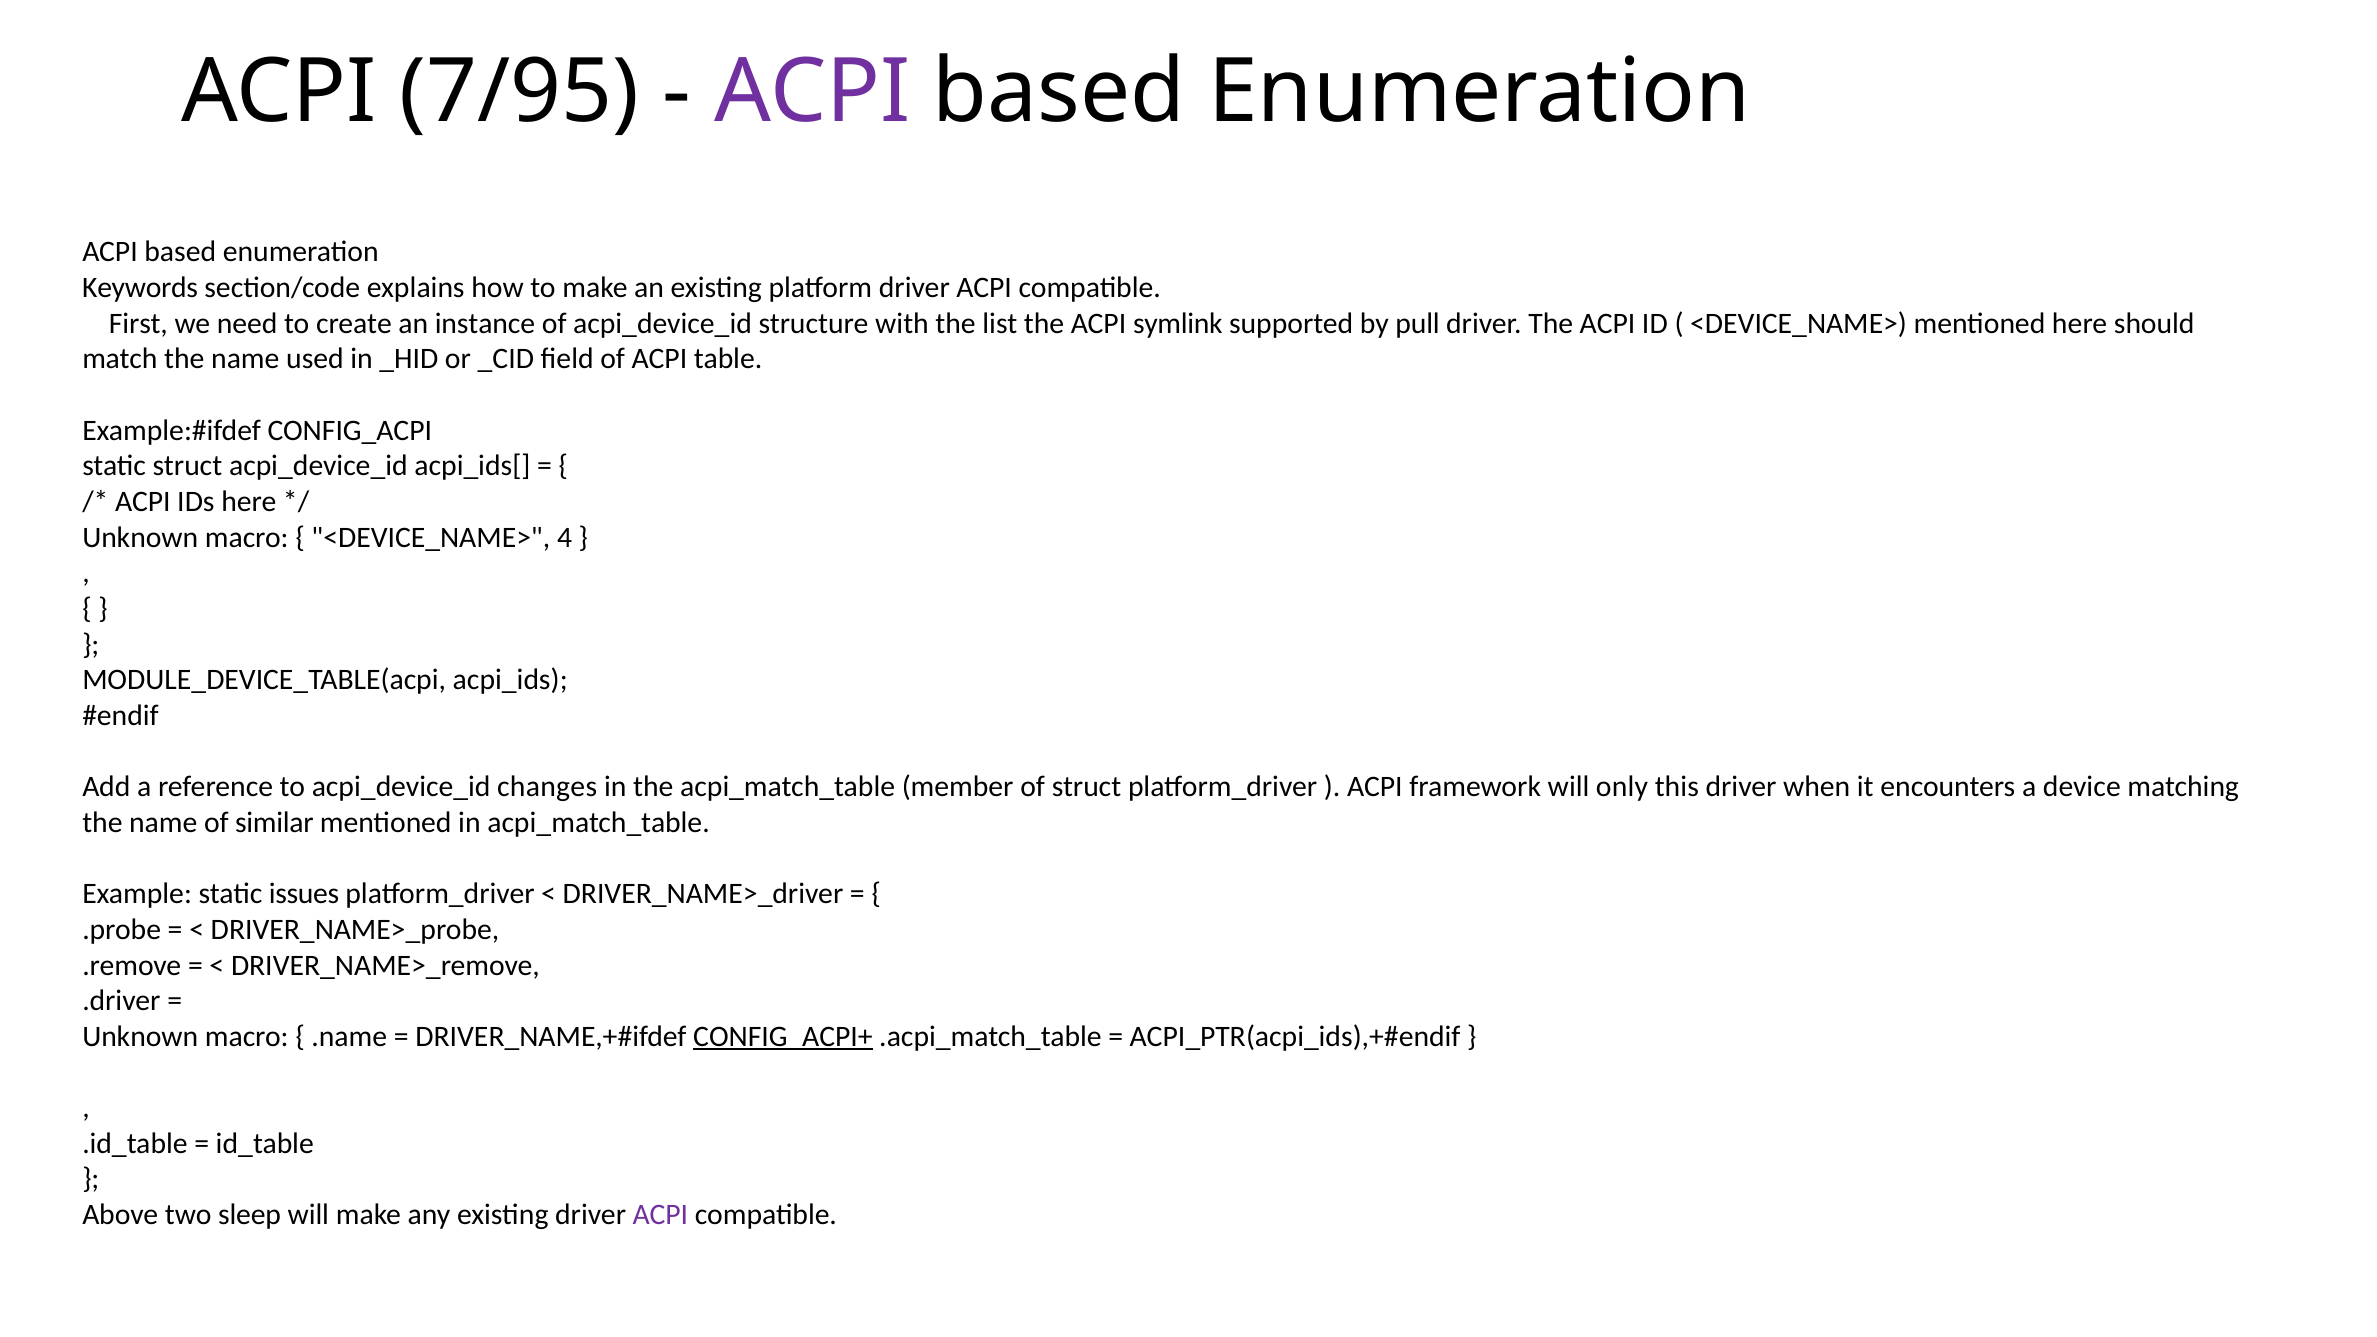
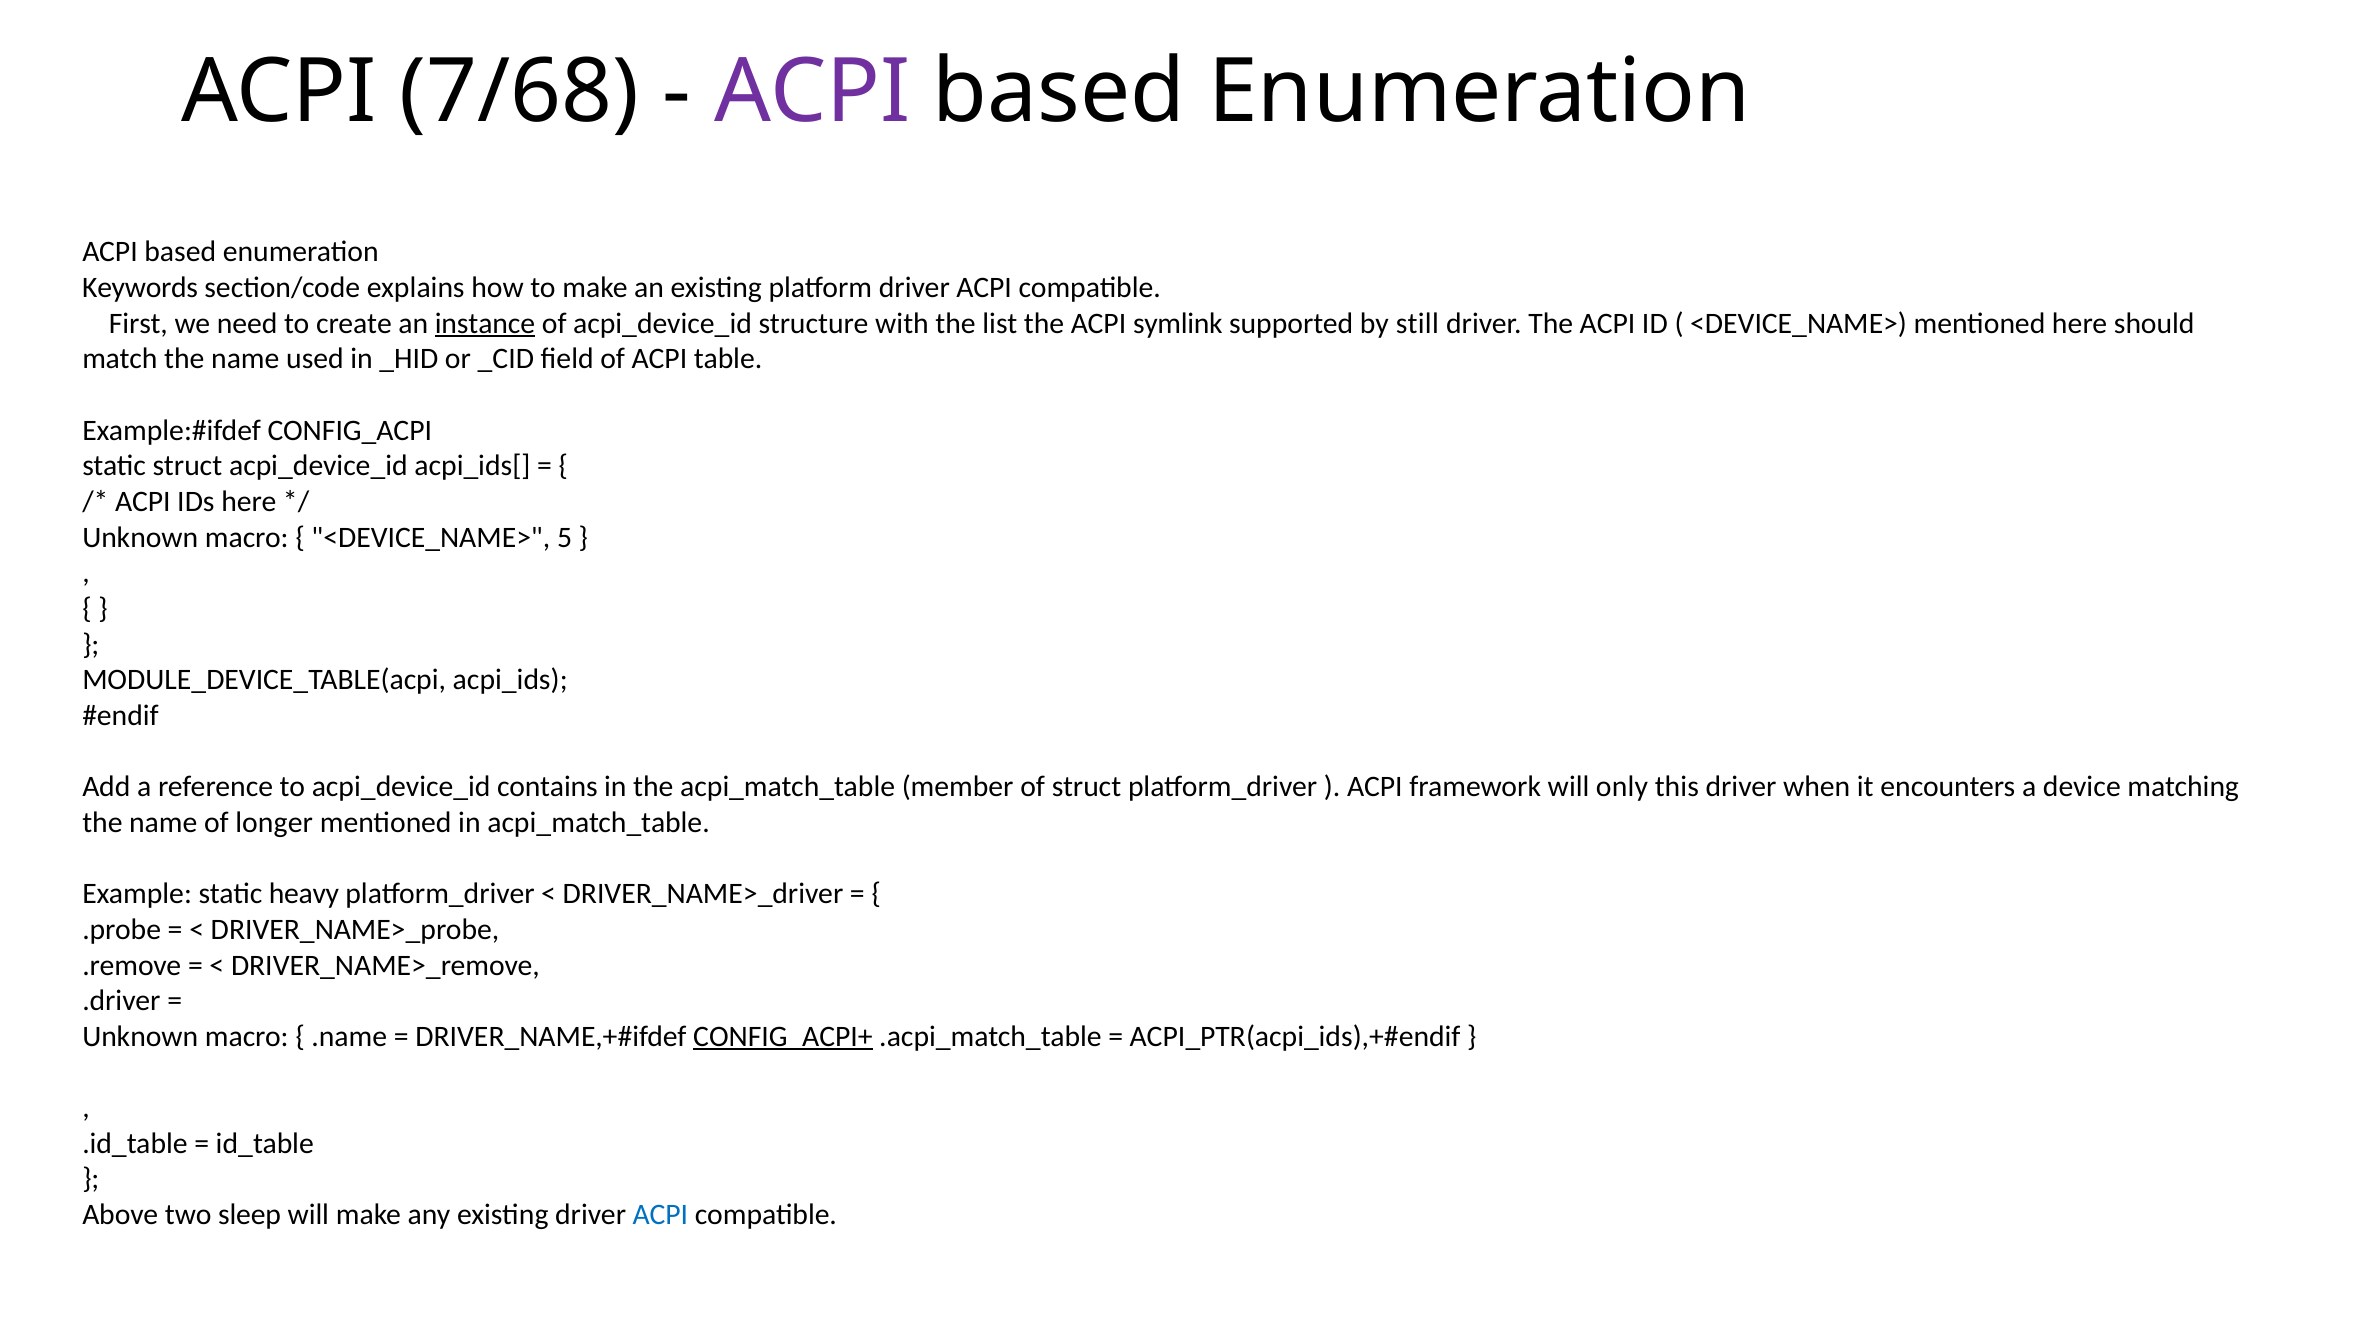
7/95: 7/95 -> 7/68 (519, 92)
instance underline: none -> present (485, 324)
pull: pull -> still (1417, 324)
4: 4 -> 5 (565, 537)
changes: changes -> contains (547, 787)
similar: similar -> longer (274, 823)
issues: issues -> heavy (304, 894)
ACPI colour: purple -> blue (660, 1215)
